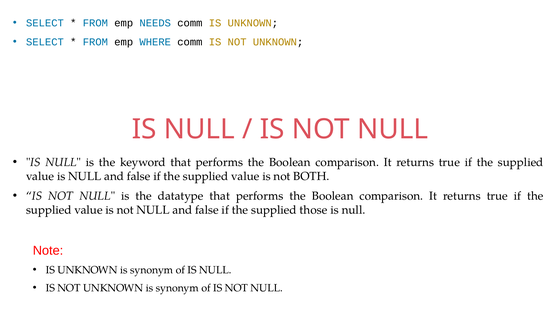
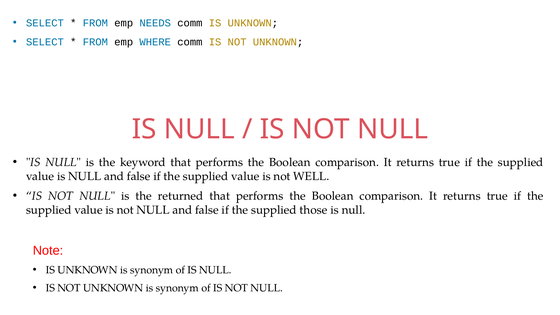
BOTH: BOTH -> WELL (311, 176)
datatype: datatype -> returned (181, 196)
